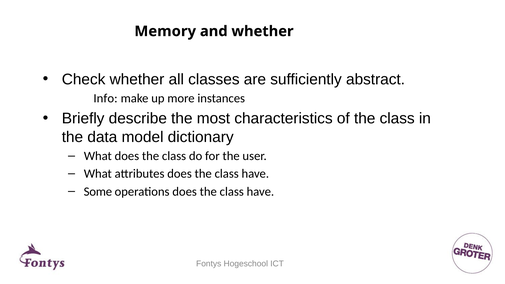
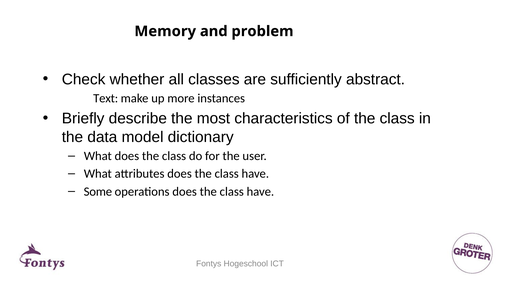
and whether: whether -> problem (262, 31)
Info: Info -> Text (106, 98)
